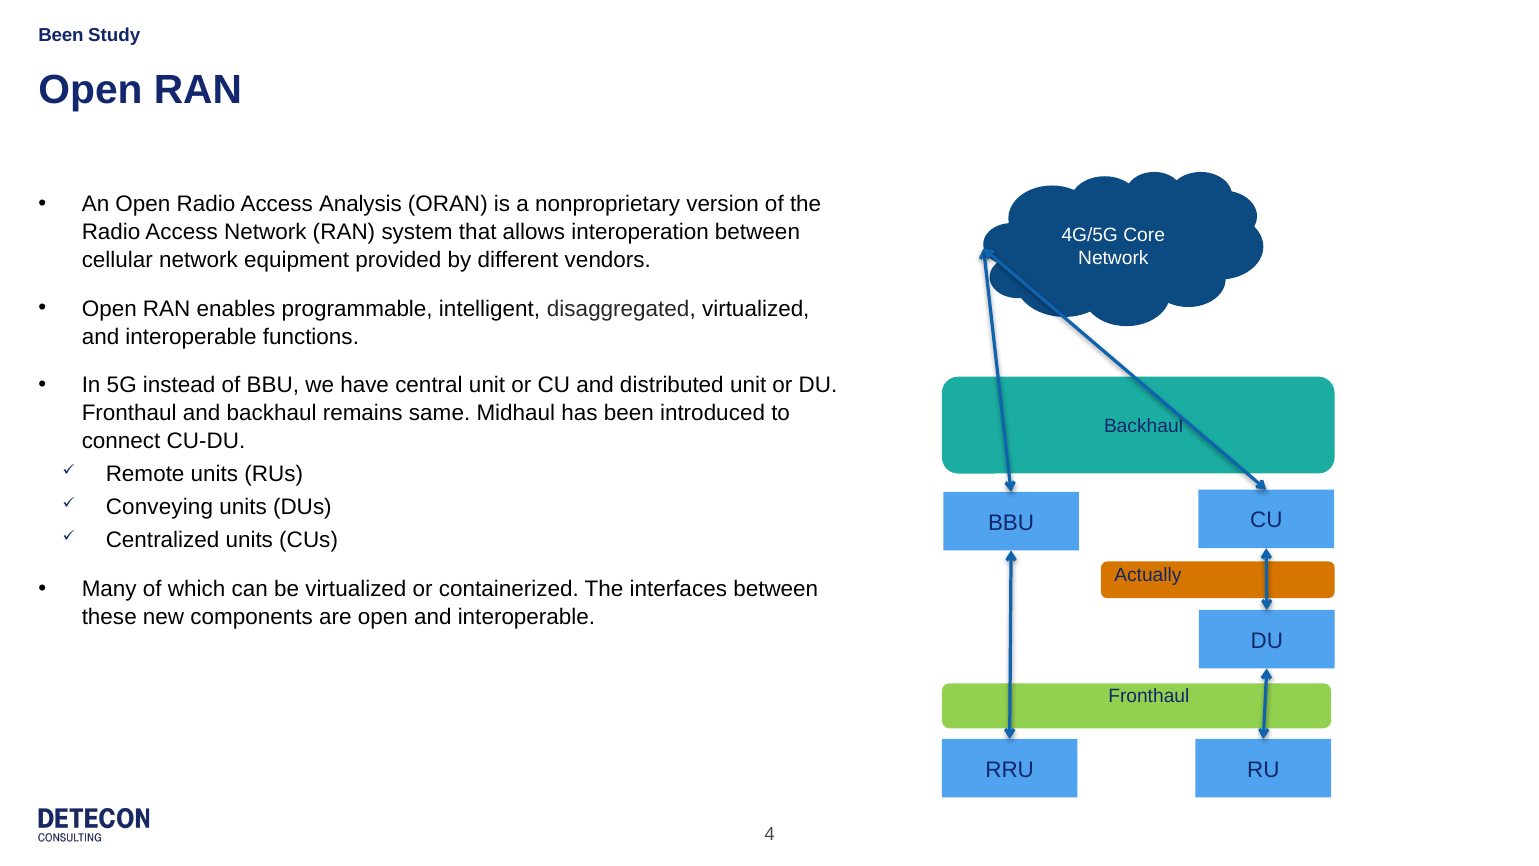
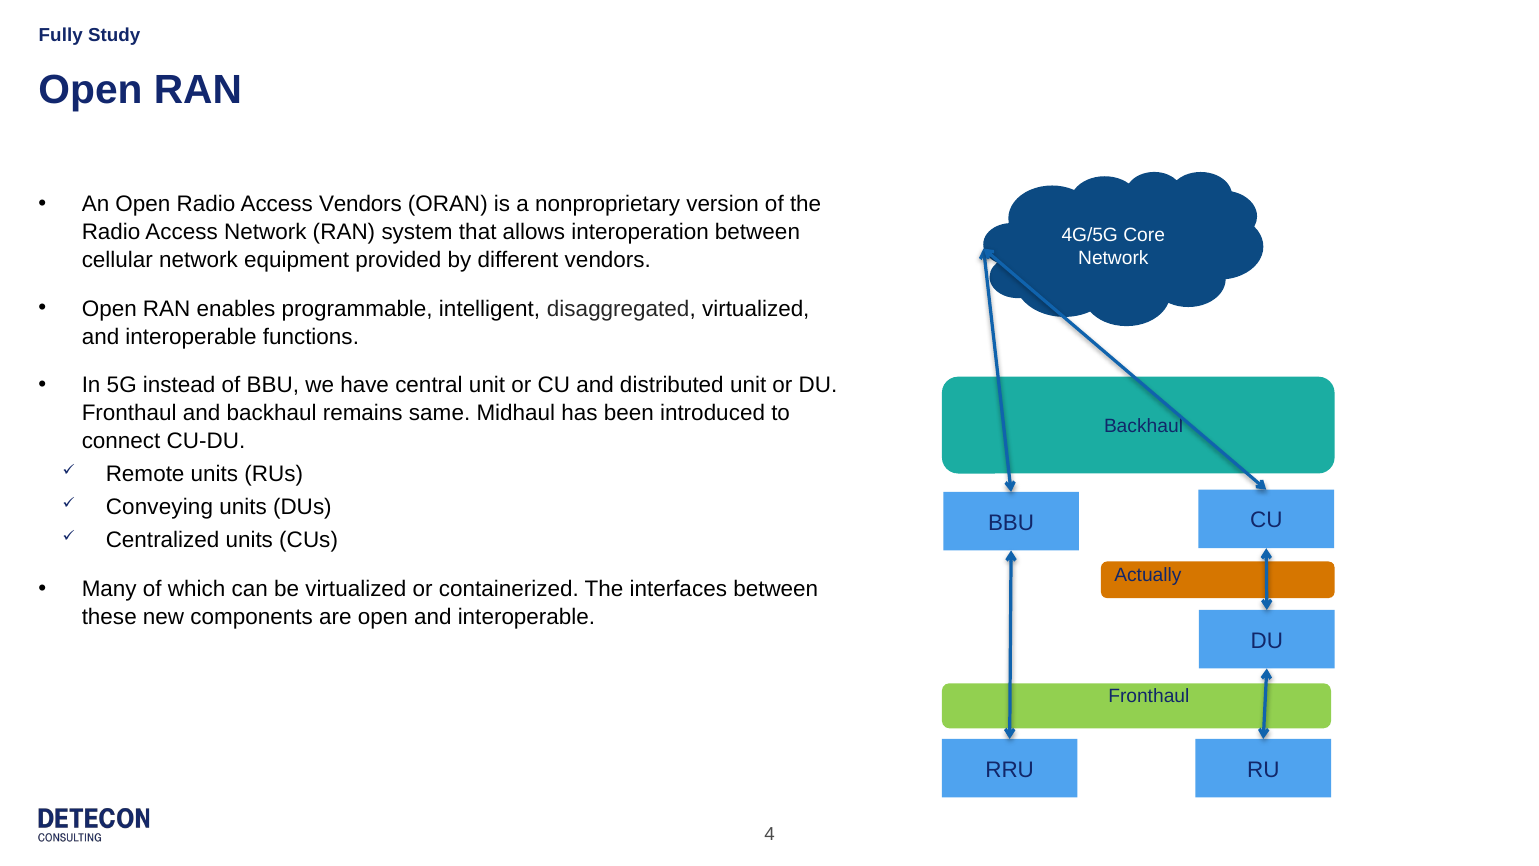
Been: Been -> Fully (61, 35)
Access Analysis: Analysis -> Vendors (360, 204)
